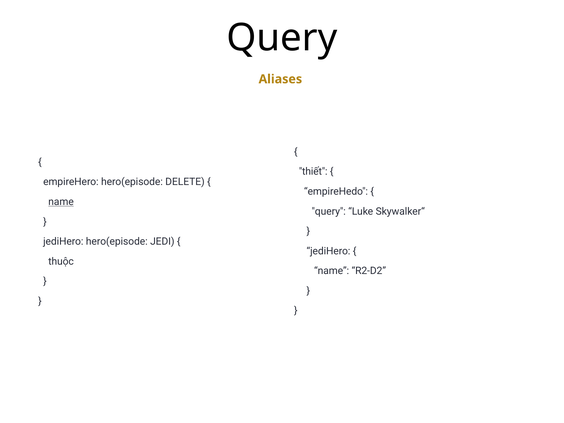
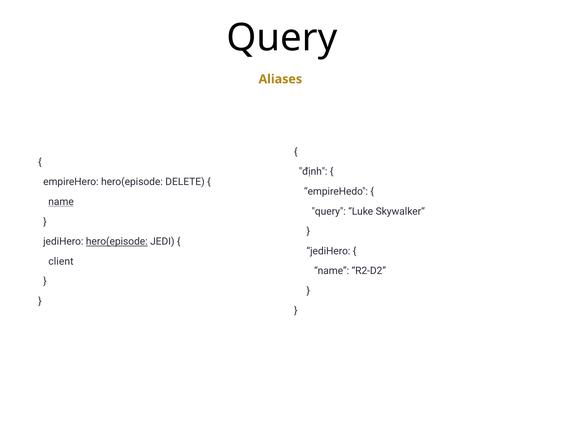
thiết: thiết -> định (313, 172)
hero(episode underline: none -> present (117, 242)
thuộc: thuộc -> client (61, 261)
